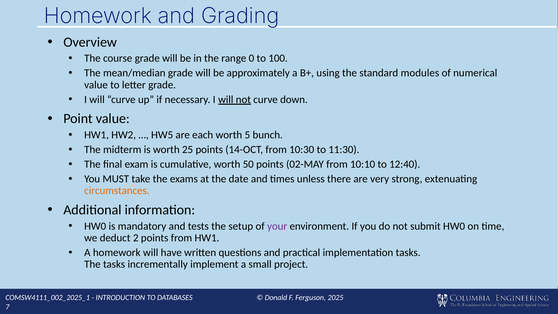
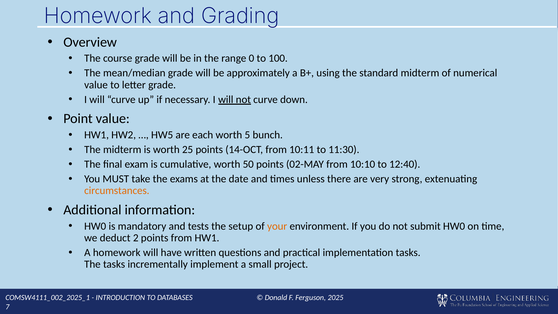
standard modules: modules -> midterm (420, 73)
10:30: 10:30 -> 10:11 (302, 150)
your colour: purple -> orange (277, 226)
